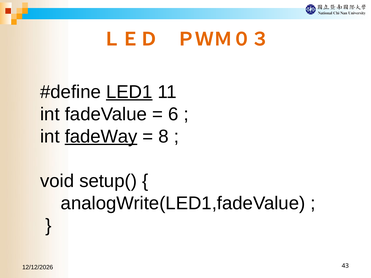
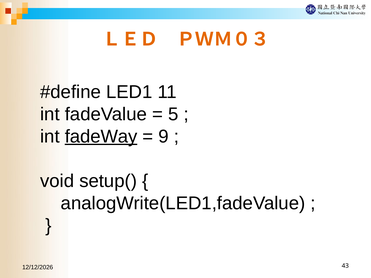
LED1 underline: present -> none (129, 92)
6: 6 -> 5 (173, 114)
8: 8 -> 9 (164, 137)
